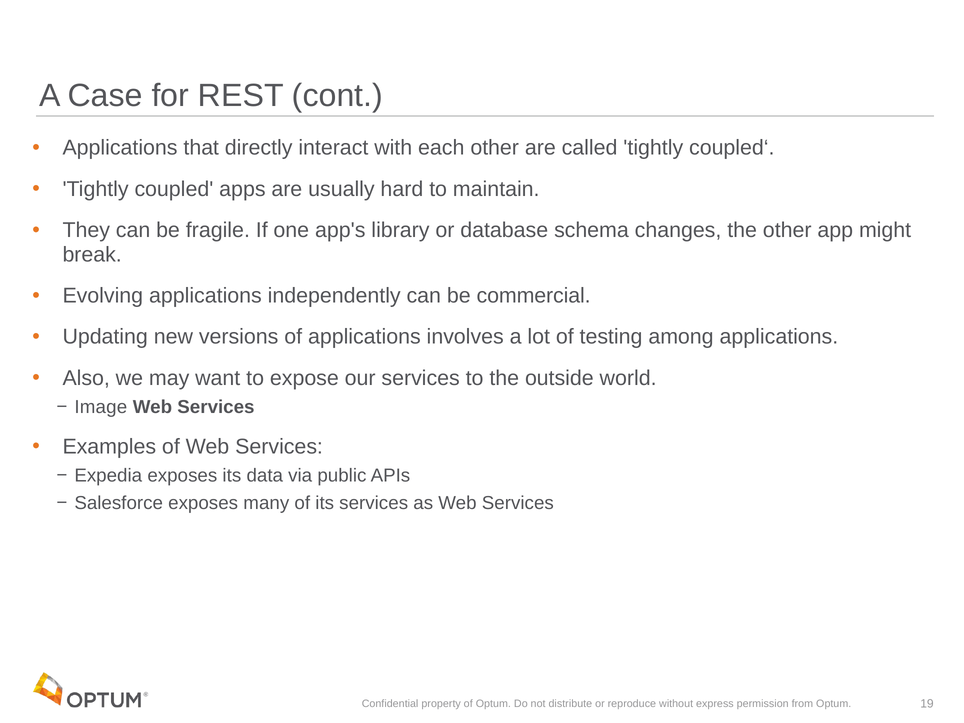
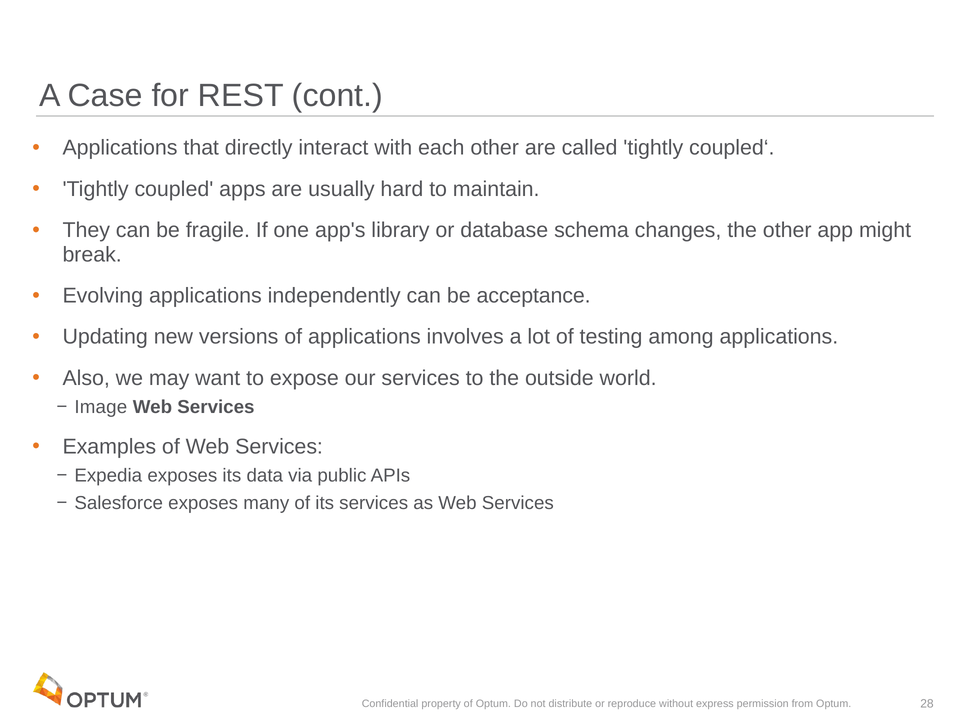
commercial: commercial -> acceptance (534, 296)
19: 19 -> 28 (927, 704)
